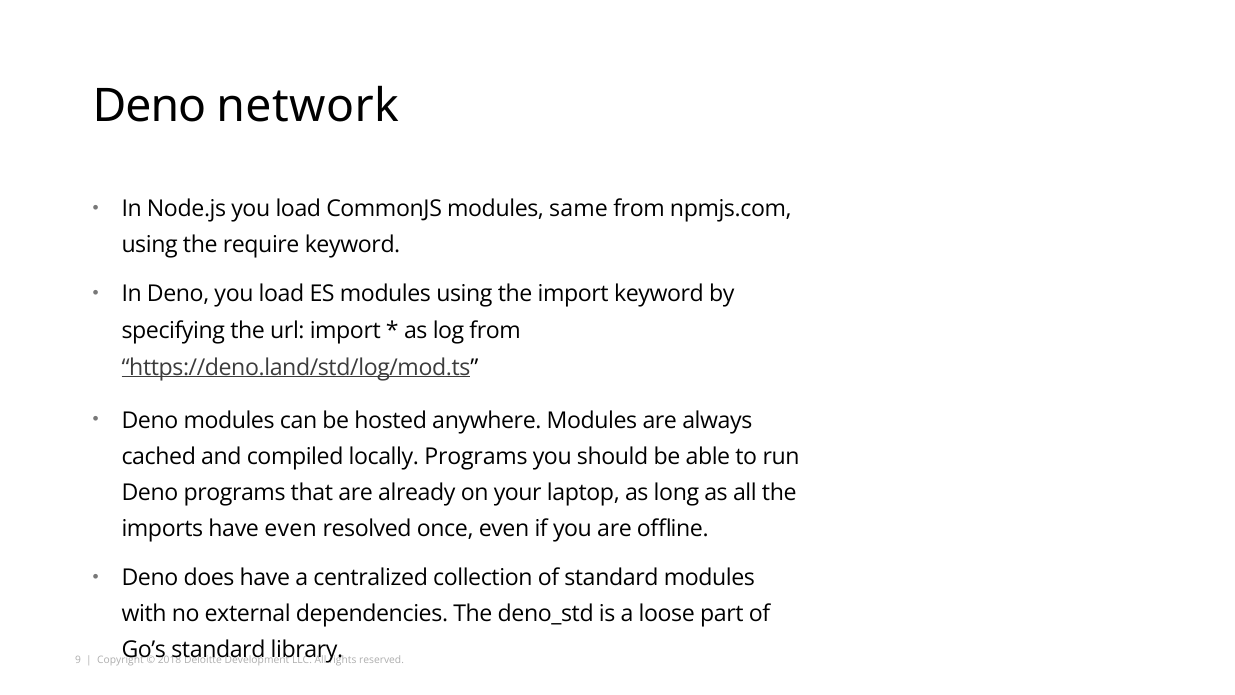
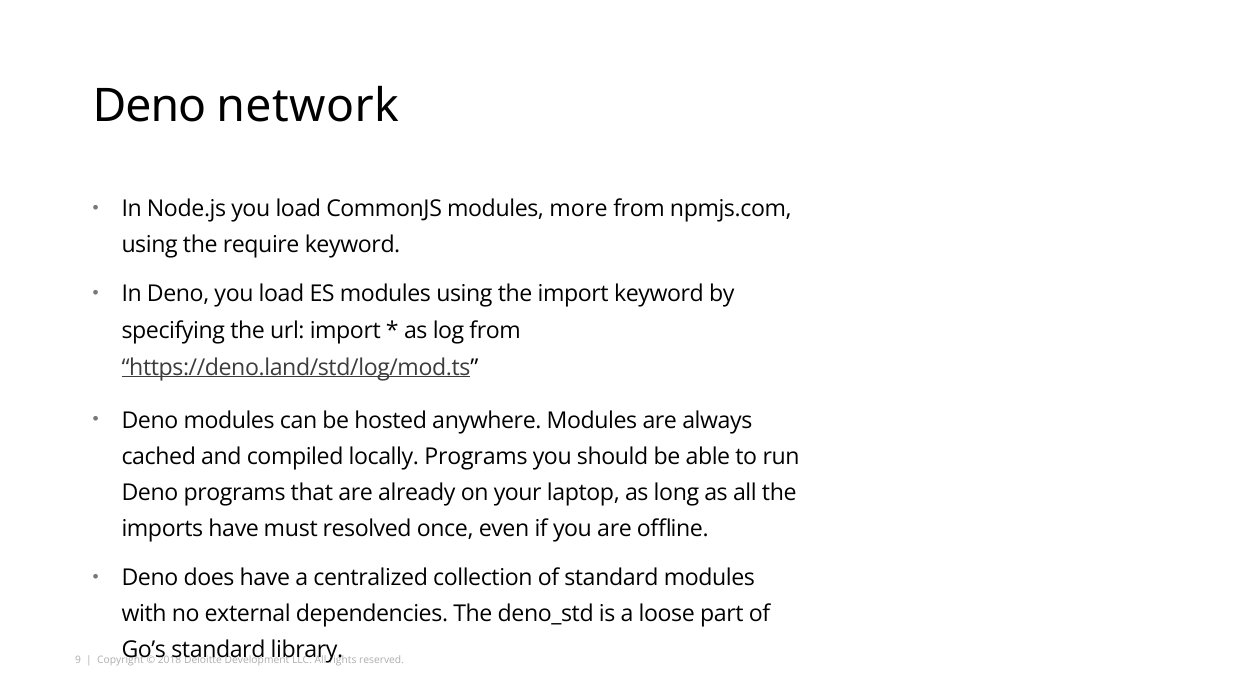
same: same -> more (579, 209)
have even: even -> must (291, 528)
